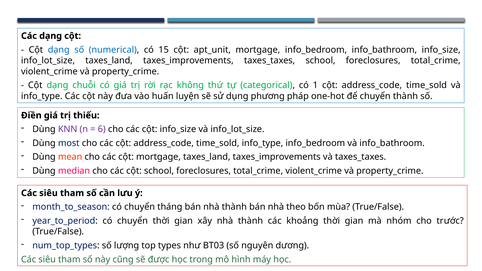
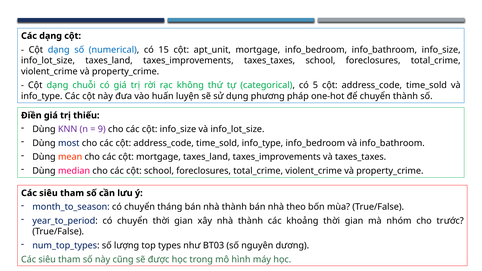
1: 1 -> 5 (315, 85)
6: 6 -> 9 (102, 129)
